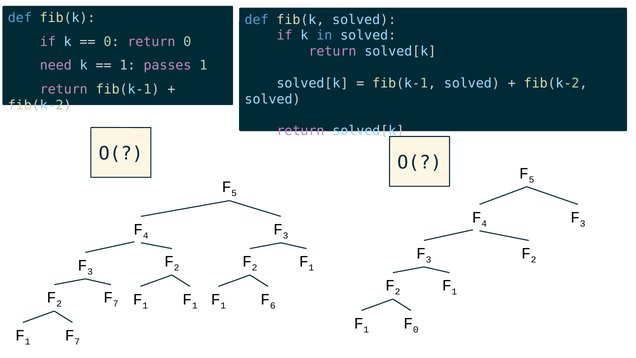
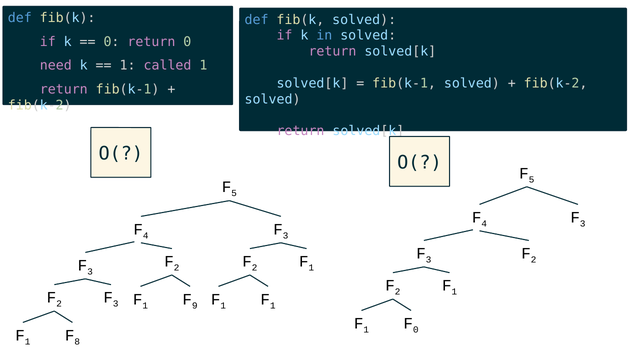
passes: passes -> called (168, 65)
7: 7 -> 3 (116, 304)
1: 1 -> 9 (195, 305)
6: 6 -> 1 (273, 305)
7: 7 -> 8 (77, 341)
